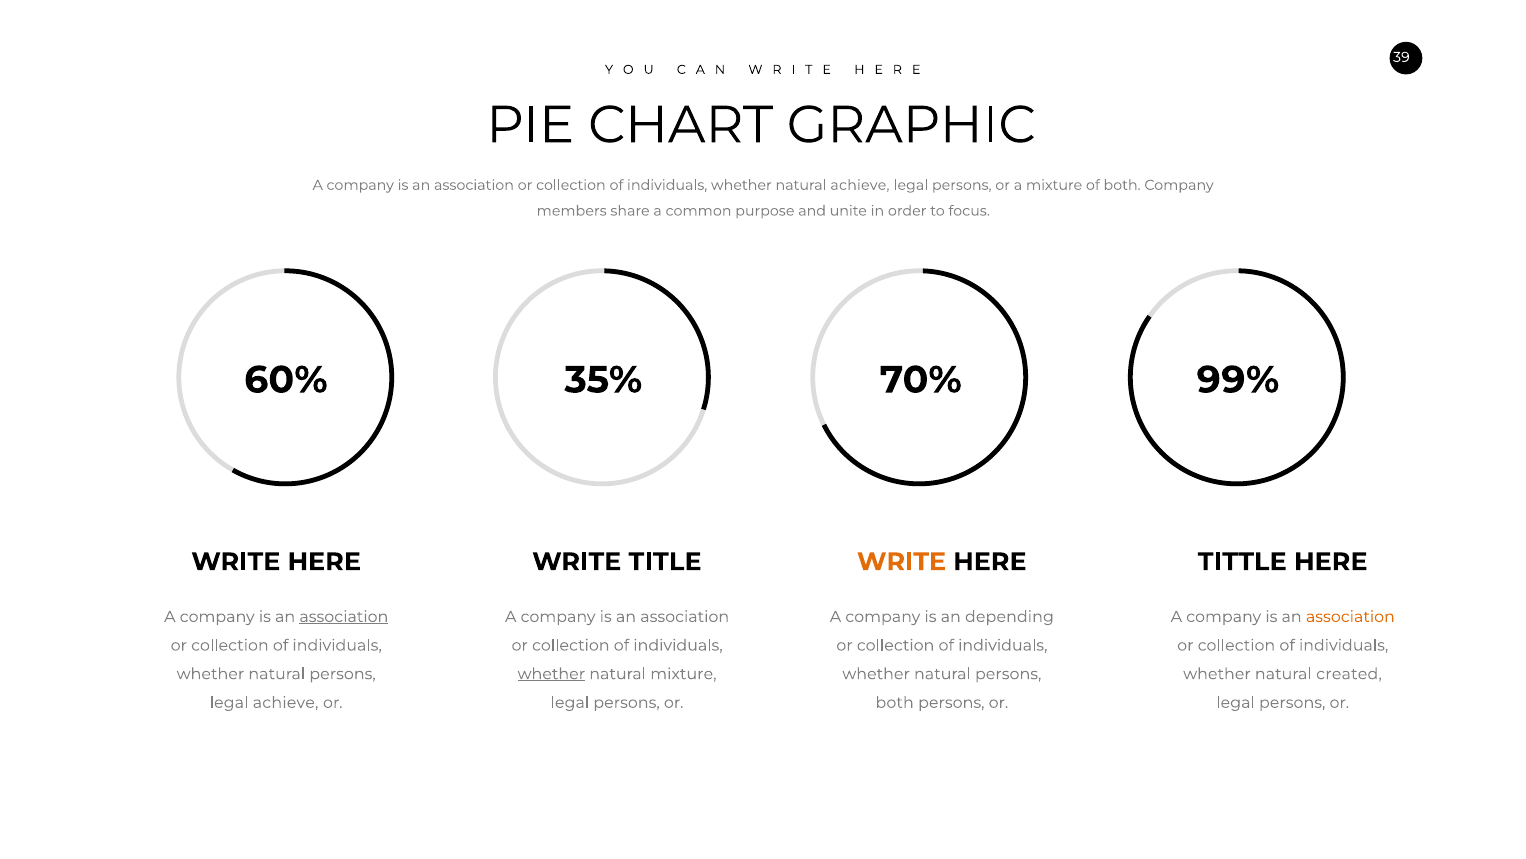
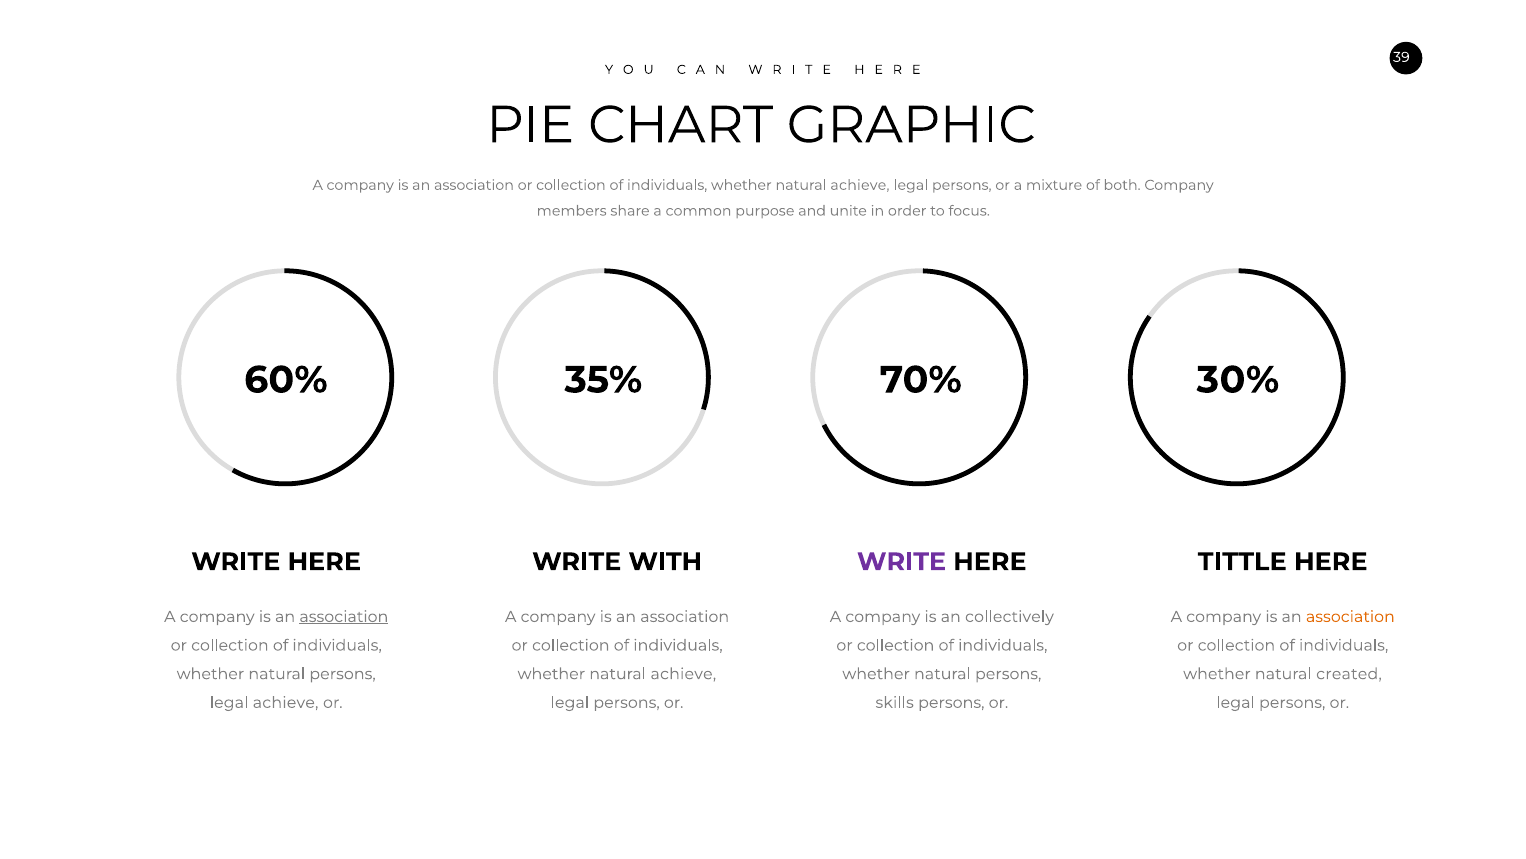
99%: 99% -> 30% (1238, 380)
TITLE: TITLE -> WITH (665, 562)
WRITE colour: orange -> purple (902, 562)
depending: depending -> collectively (1009, 616)
whether underline: present -> none (551, 674)
mixture: mixture -> achieve (683, 674)
both: both -> skills (895, 702)
